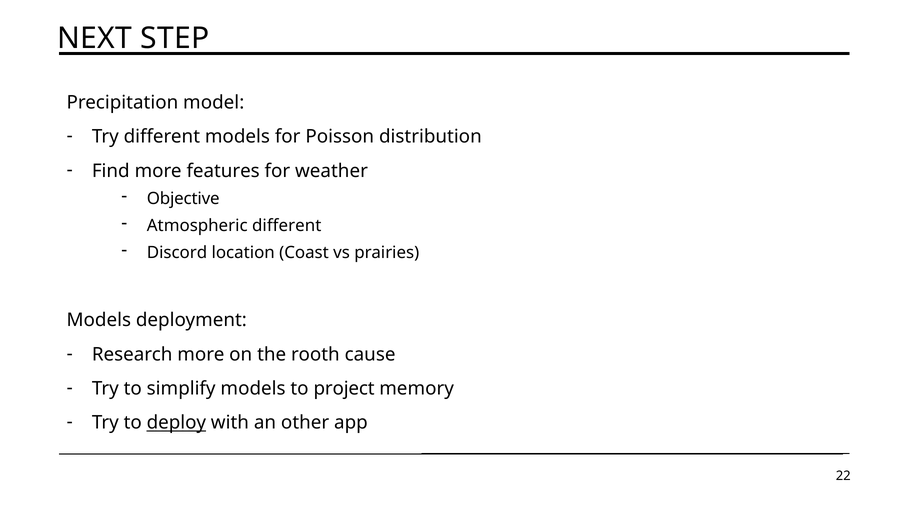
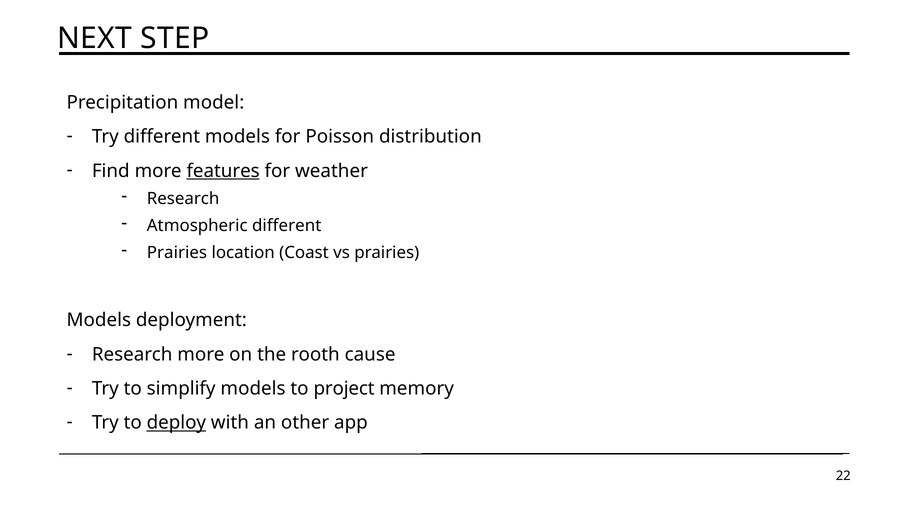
features underline: none -> present (223, 171)
Objective: Objective -> Research (183, 199)
Discord: Discord -> Prairies (177, 253)
